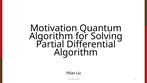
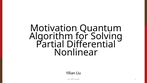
Algorithm: Algorithm -> Nonlinear (76, 52)
